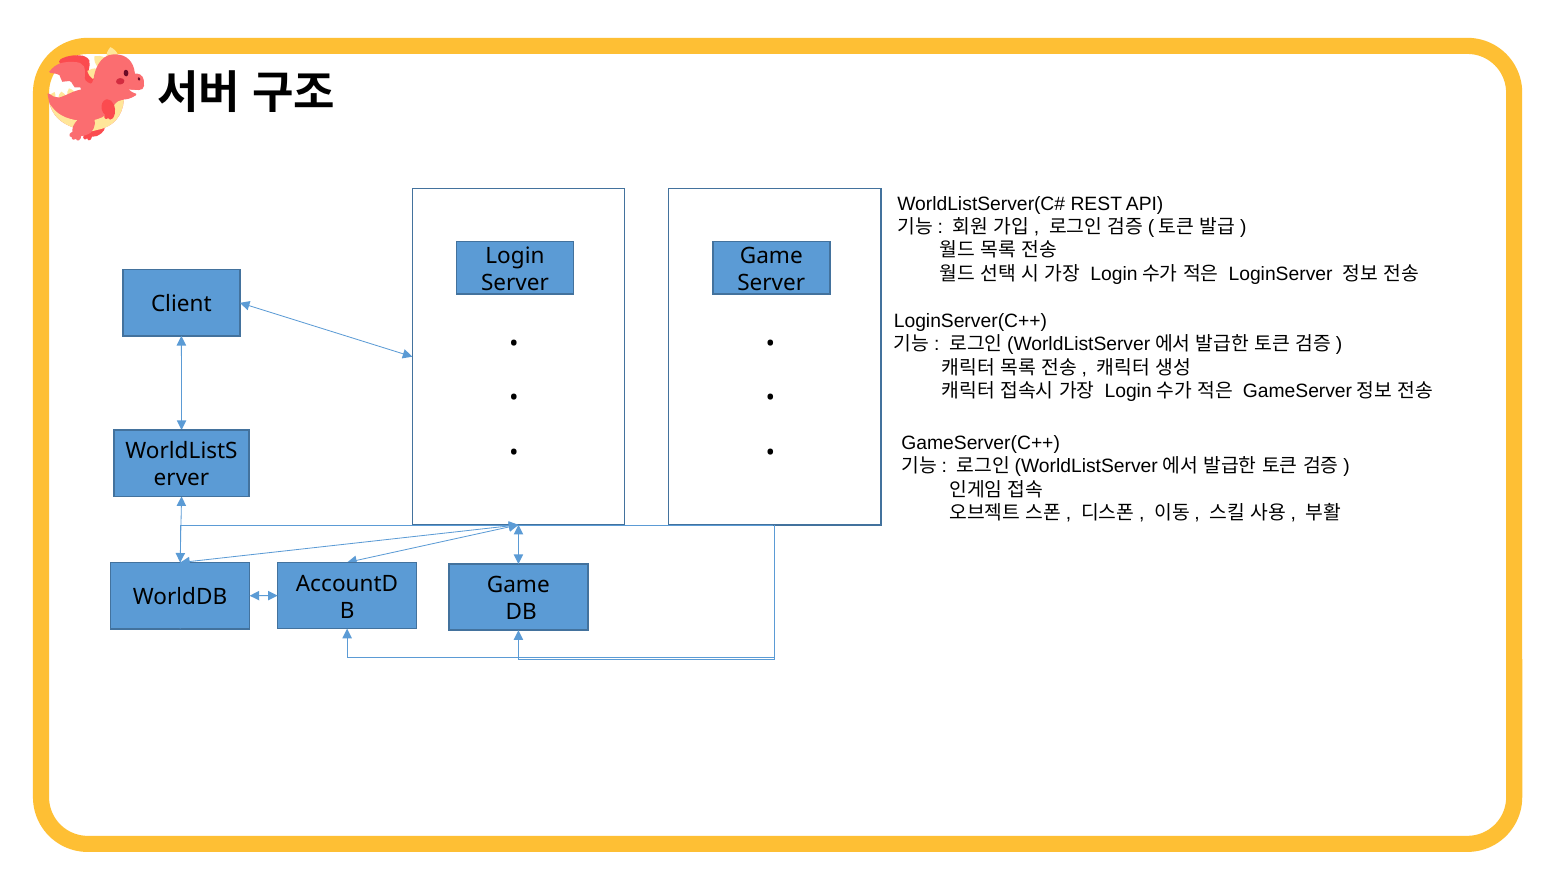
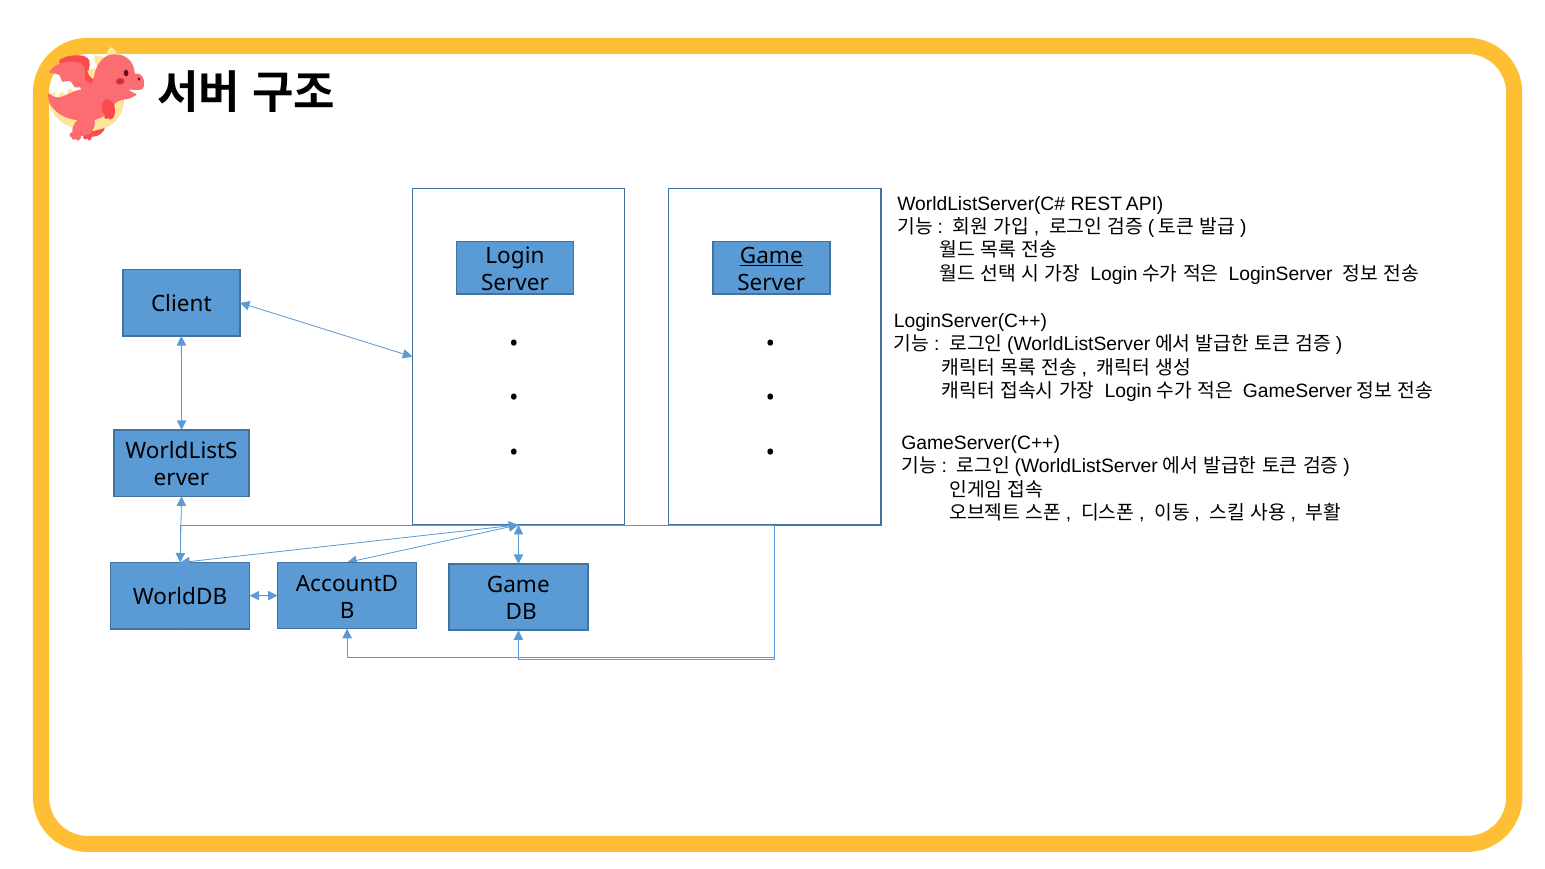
Game underline: none -> present (771, 256)
